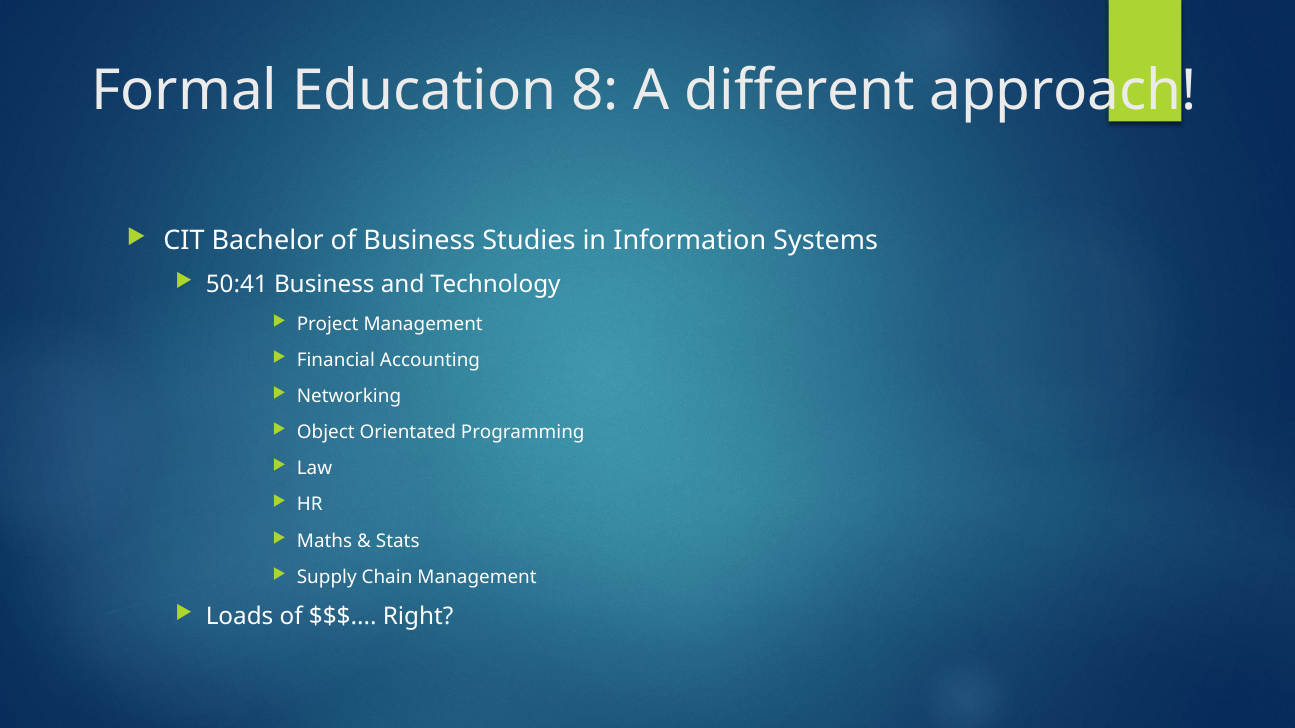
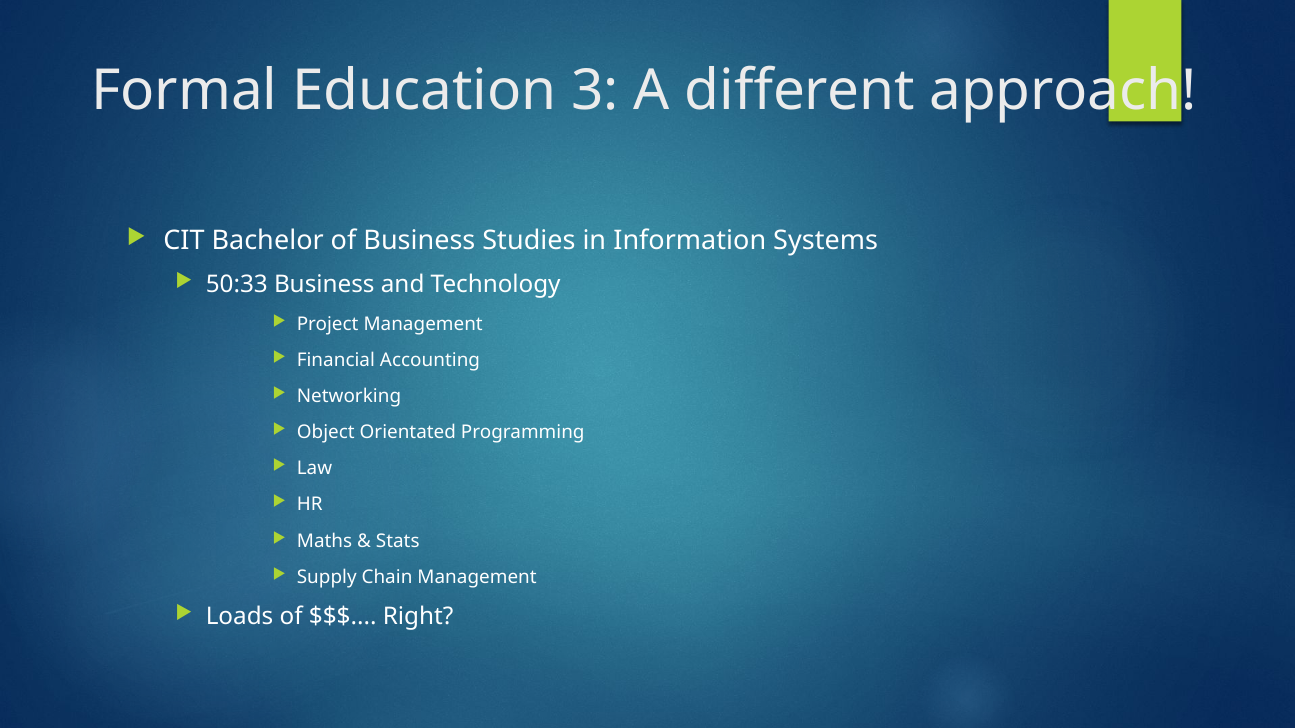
8: 8 -> 3 (595, 91)
50:41: 50:41 -> 50:33 (237, 285)
